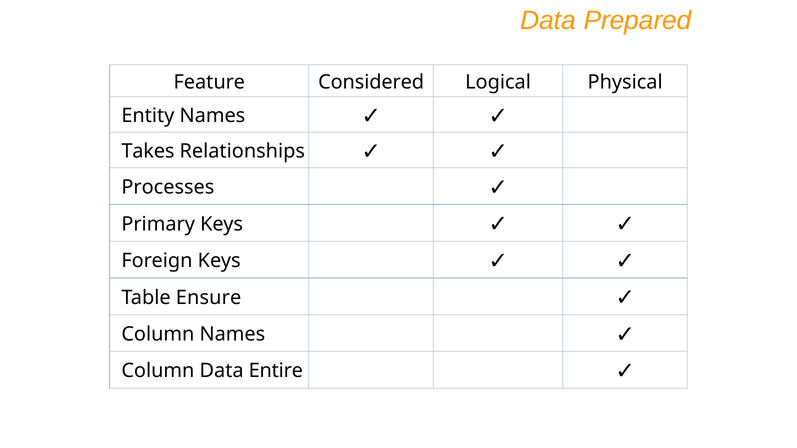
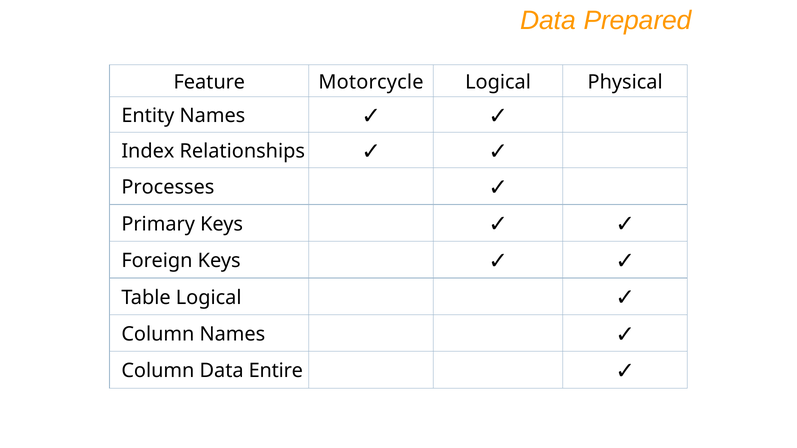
Considered: Considered -> Motorcycle (371, 82)
Takes: Takes -> Index (148, 151)
Table Ensure: Ensure -> Logical (209, 298)
